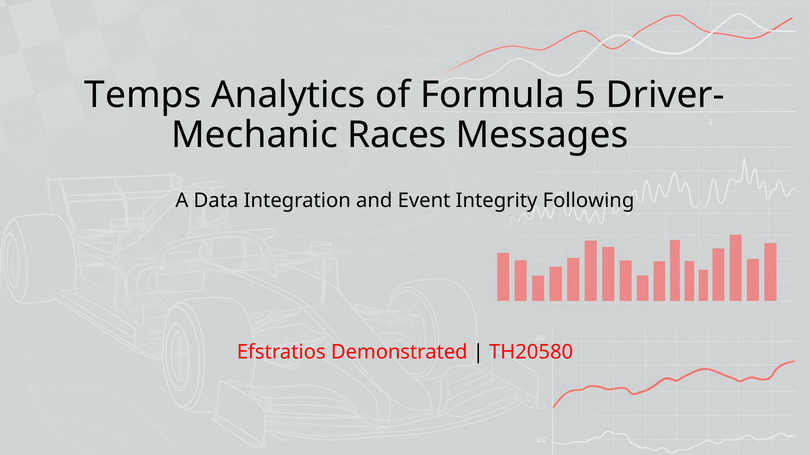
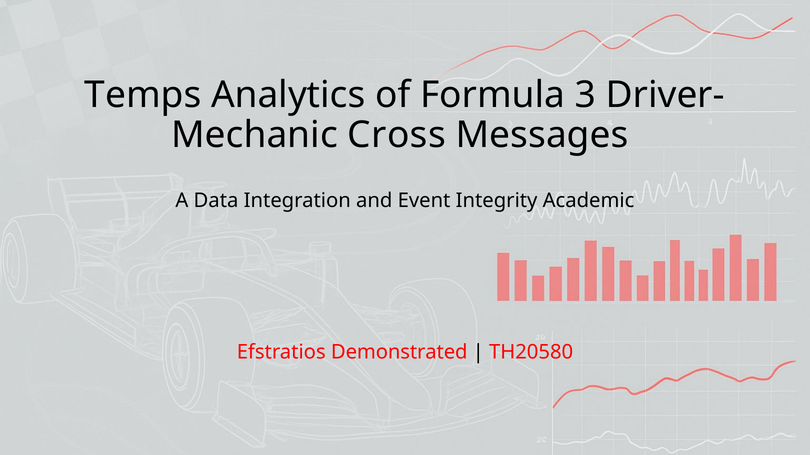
5: 5 -> 3 (585, 95)
Races: Races -> Cross (397, 135)
Following: Following -> Academic (589, 201)
